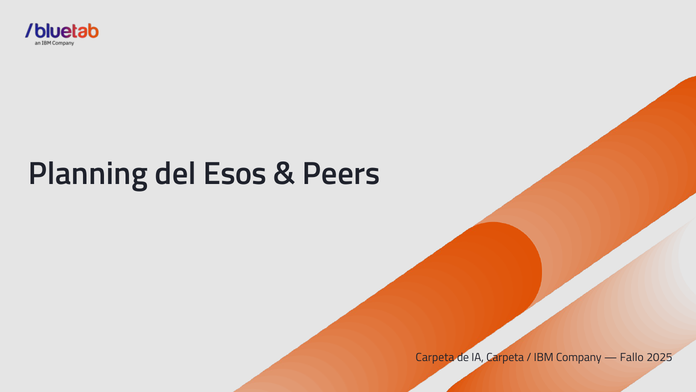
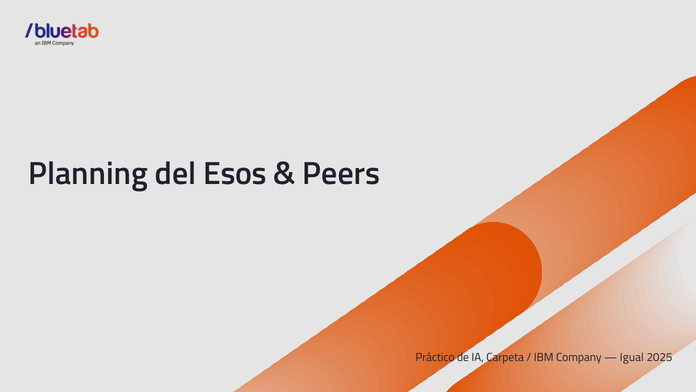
Carpeta: Carpeta -> Práctico (435, 357)
Fallo: Fallo -> Igual (632, 357)
